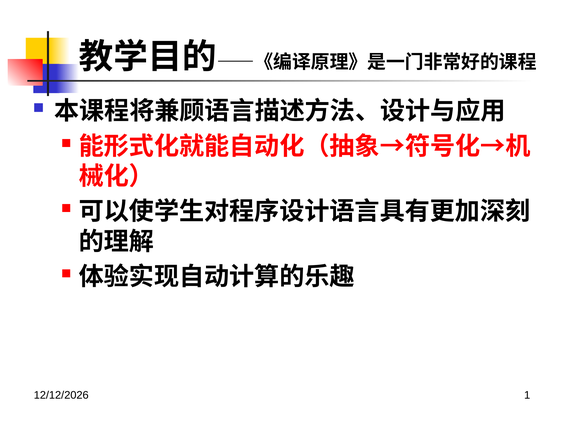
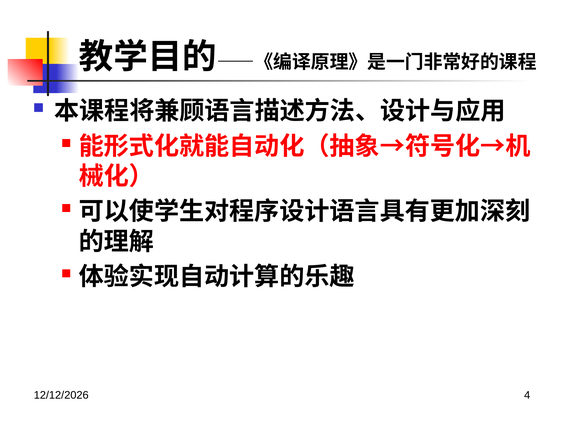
1: 1 -> 4 (527, 395)
